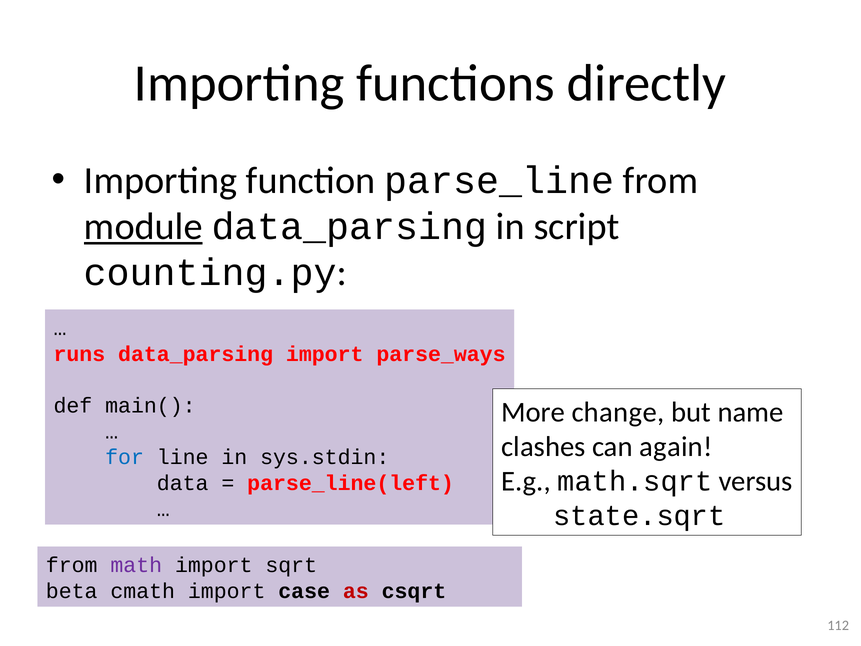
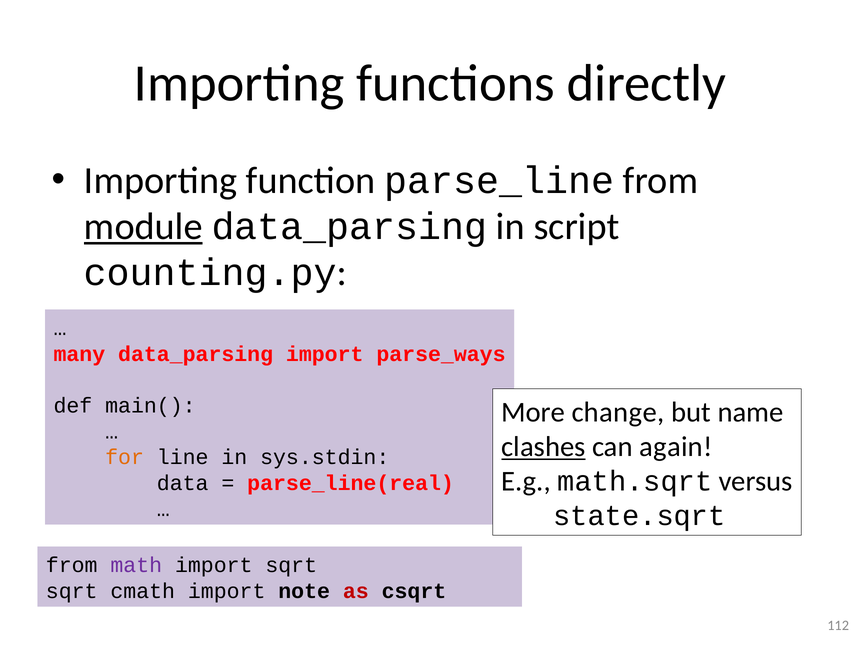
runs: runs -> many (79, 354)
clashes underline: none -> present (543, 447)
for colour: blue -> orange (125, 457)
parse_line(left: parse_line(left -> parse_line(real (351, 483)
beta: beta -> sqrt (72, 591)
case: case -> note (304, 591)
